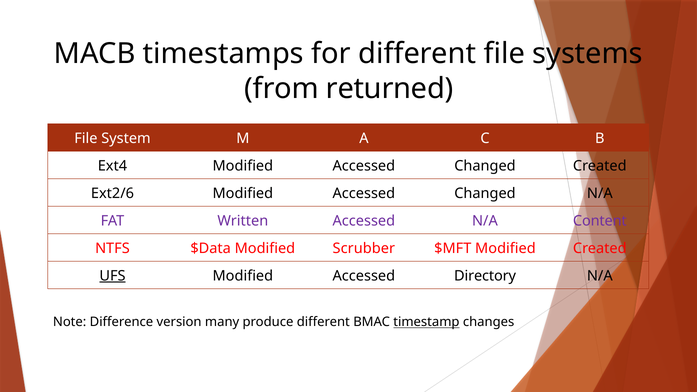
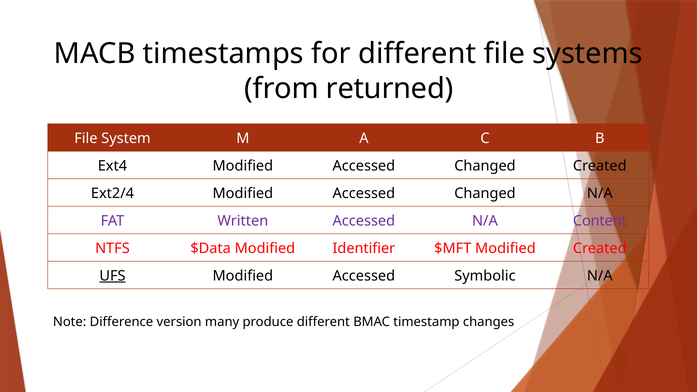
Ext2/6: Ext2/6 -> Ext2/4 (112, 193)
Scrubber: Scrubber -> Identifier (364, 248)
Directory: Directory -> Symbolic (485, 276)
timestamp underline: present -> none (426, 322)
